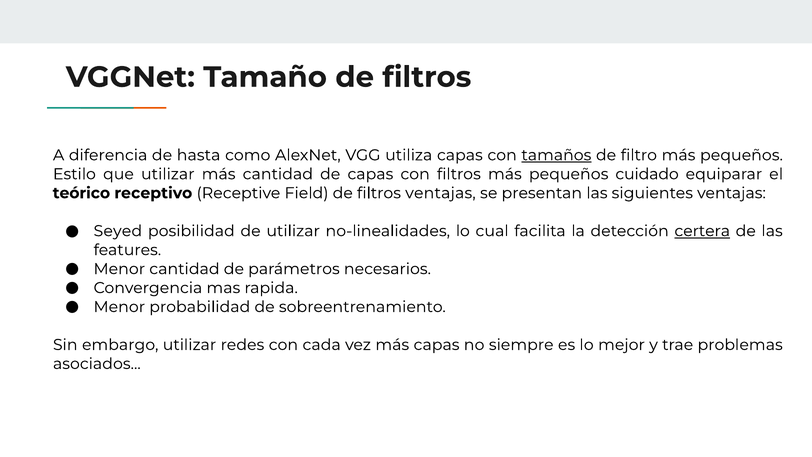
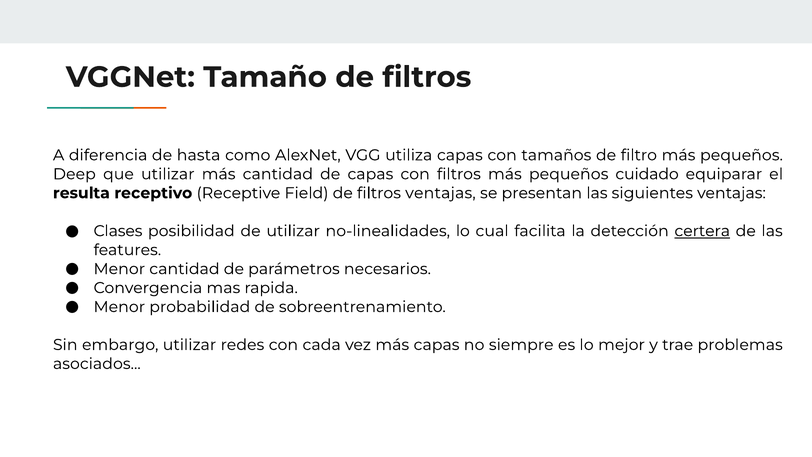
tamaños underline: present -> none (556, 155)
Estilo: Estilo -> Deep (74, 174)
teórico: teórico -> resulta (81, 193)
Seyed: Seyed -> Clases (118, 231)
